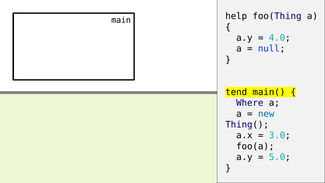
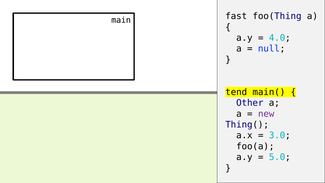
help: help -> fast (236, 16)
Where: Where -> Other (250, 103)
new colour: blue -> purple (266, 114)
